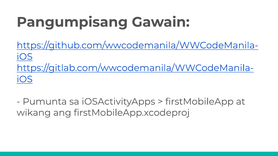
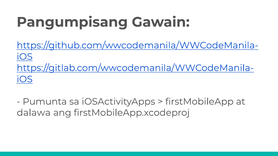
wikang: wikang -> dalawa (34, 113)
